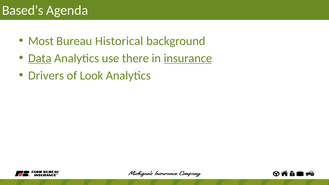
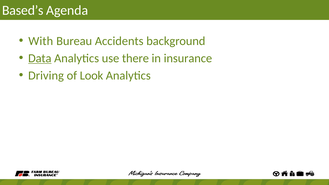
Most: Most -> With (41, 41)
Historical: Historical -> Accidents (119, 41)
insurance underline: present -> none (188, 58)
Drivers: Drivers -> Driving (46, 75)
